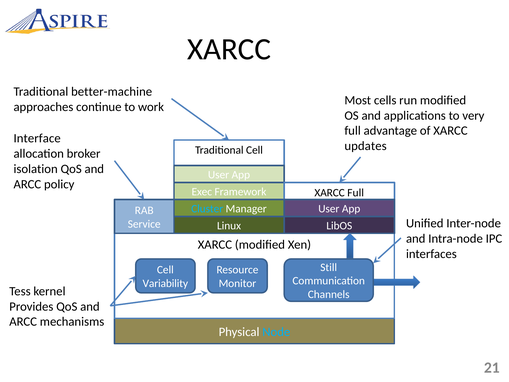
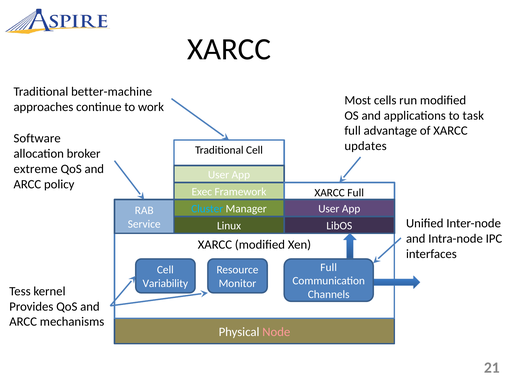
very: very -> task (473, 115)
Interface: Interface -> Software (37, 138)
isolation: isolation -> extreme (36, 169)
Still: Still -> Full (329, 267)
Node colour: light blue -> pink (276, 332)
